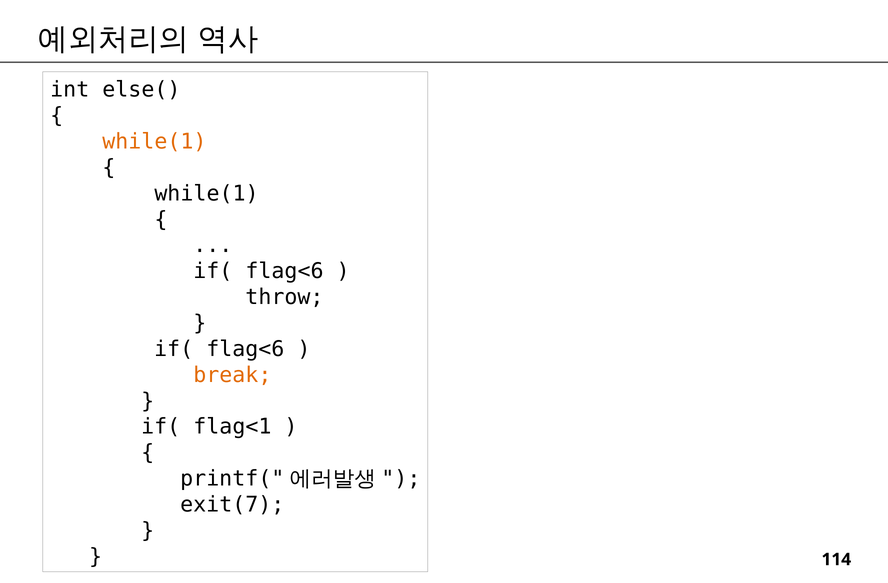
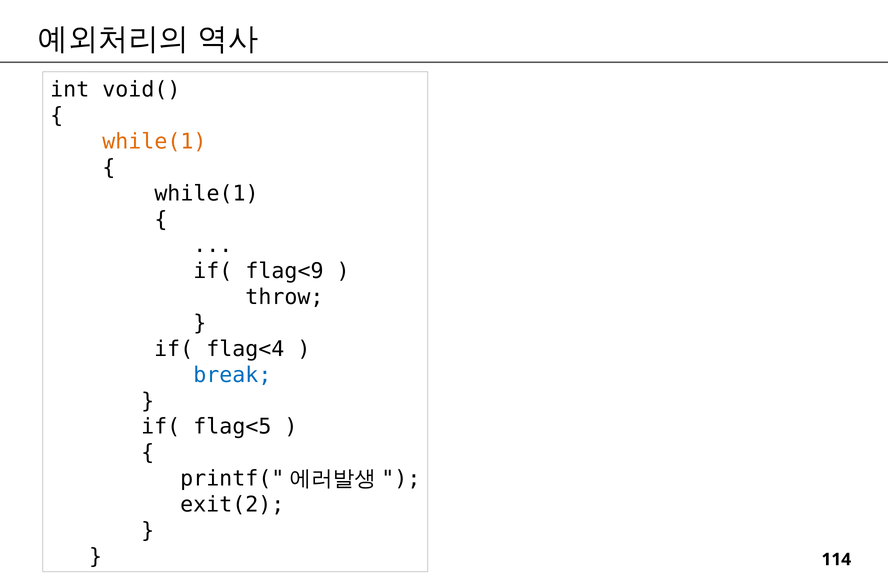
else(: else( -> void( (141, 90)
flag<6: flag<6 -> flag<9 (284, 271)
flag<6: flag<6 -> flag<4 (245, 349)
break colour: orange -> blue (232, 375)
flag<1: flag<1 -> flag<5 (232, 427)
exit(7: exit(7 -> exit(2 (232, 505)
